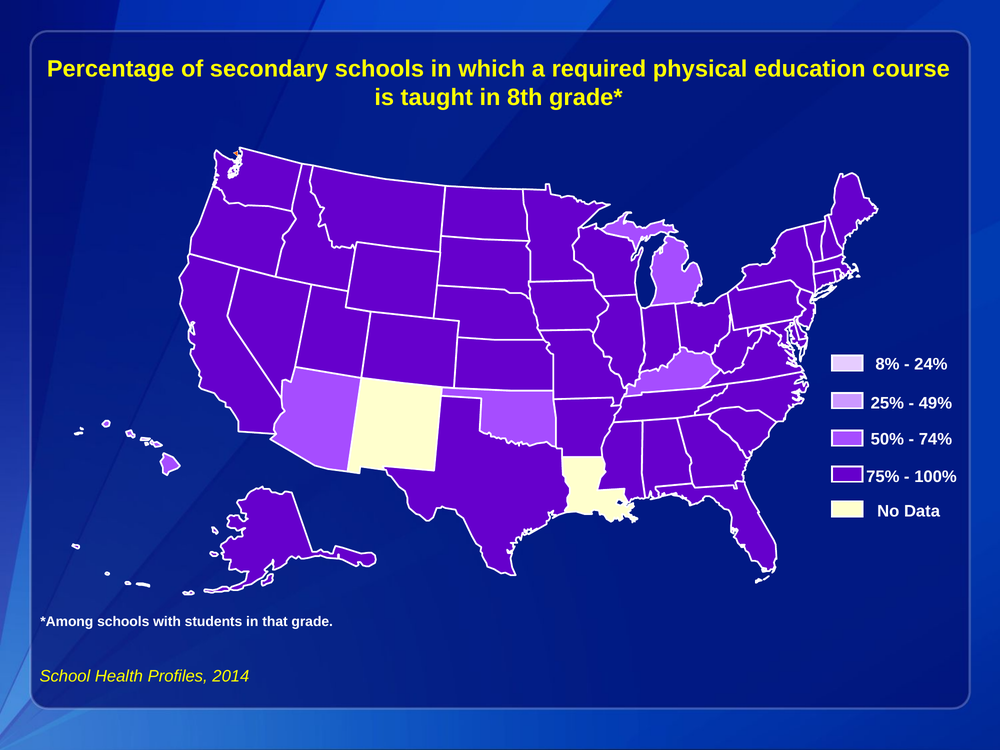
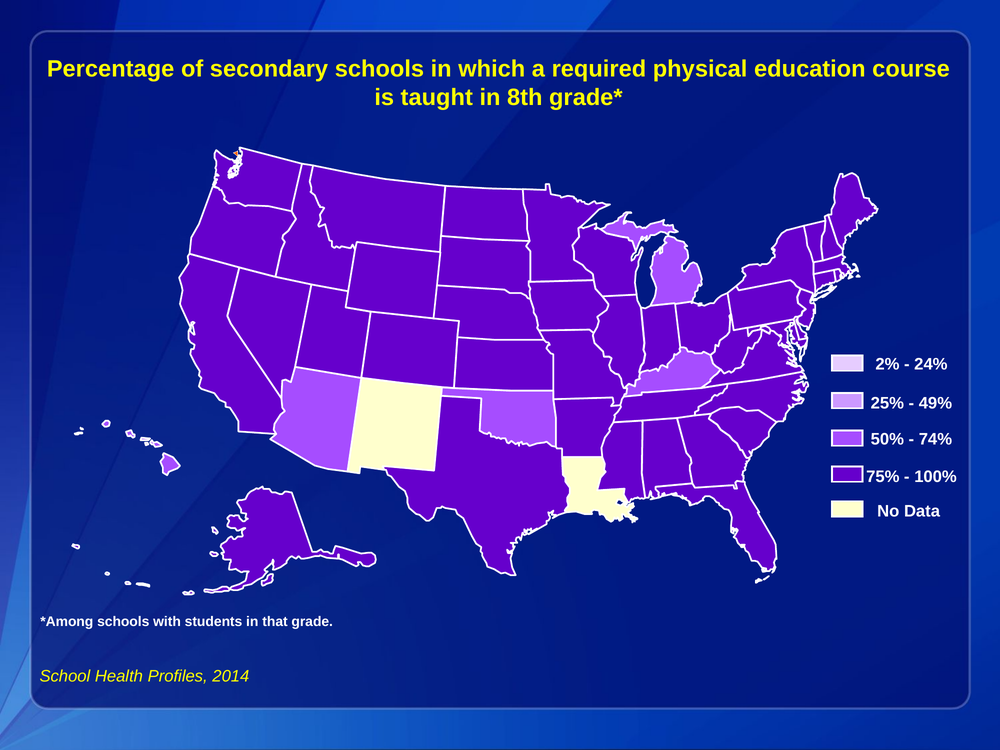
8%: 8% -> 2% (887, 364)
